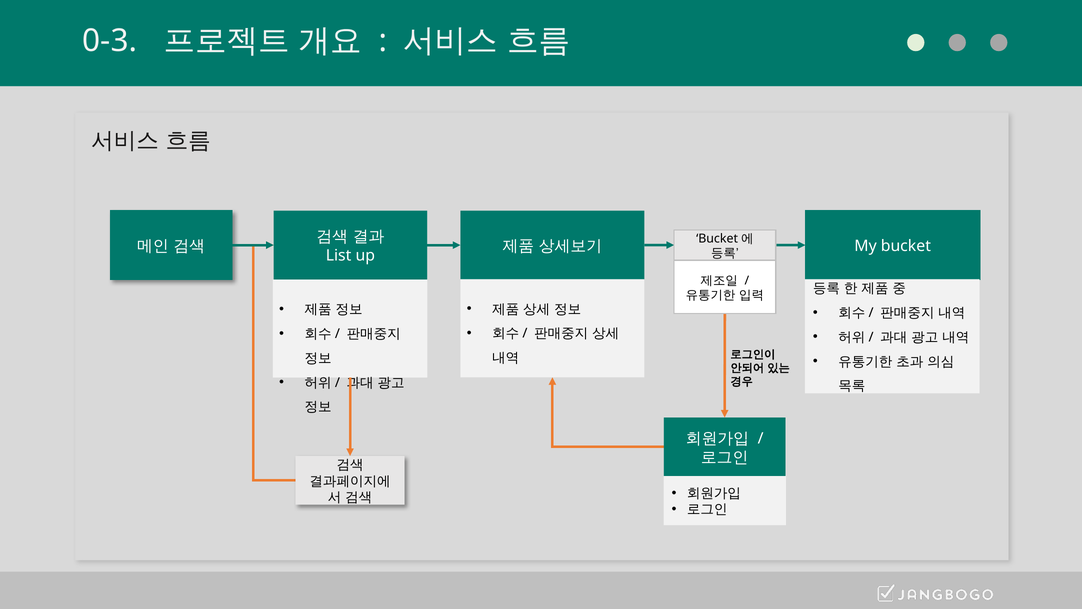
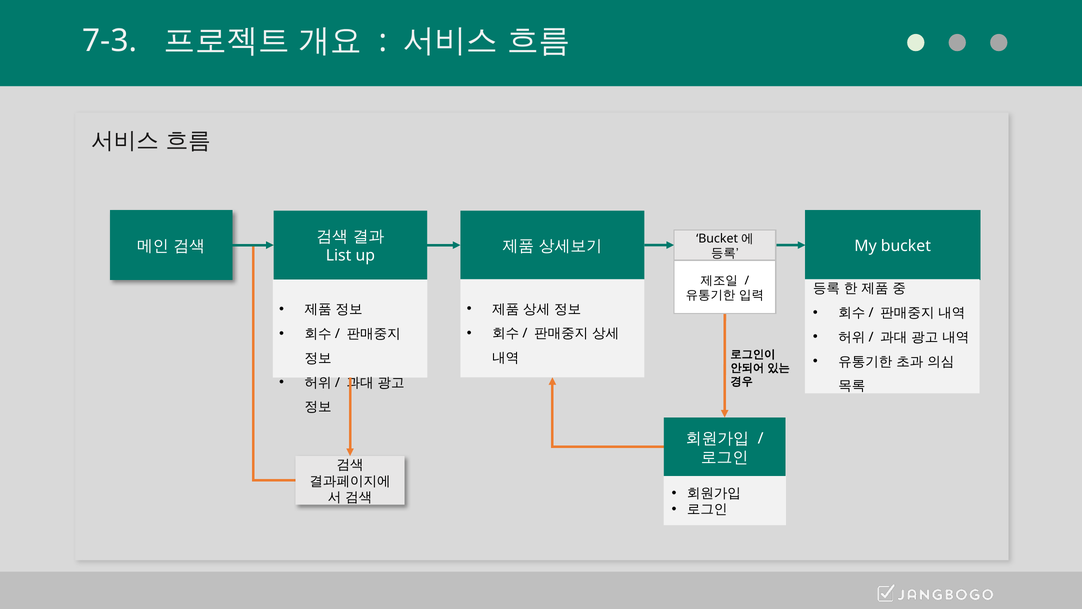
0-3: 0-3 -> 7-3 (110, 41)
